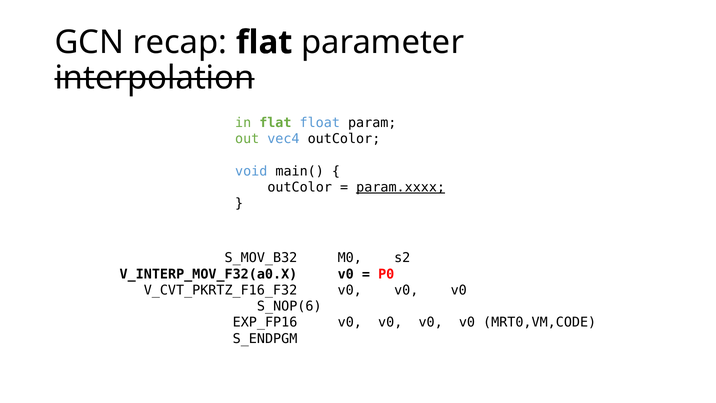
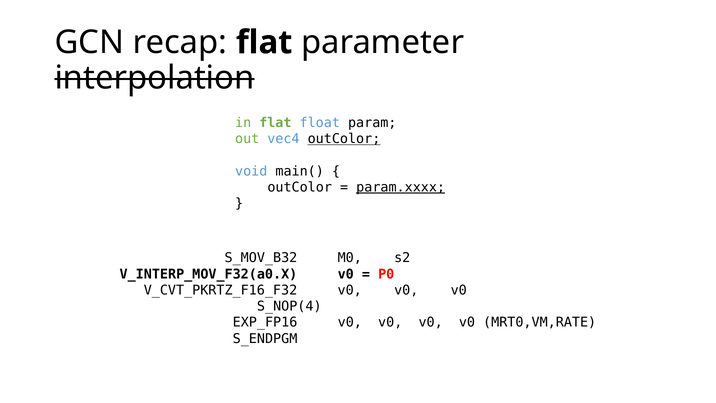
outColor underline: none -> present (344, 139)
S_NOP(6: S_NOP(6 -> S_NOP(4 (289, 306)
MRT0,VM,CODE: MRT0,VM,CODE -> MRT0,VM,RATE (540, 322)
